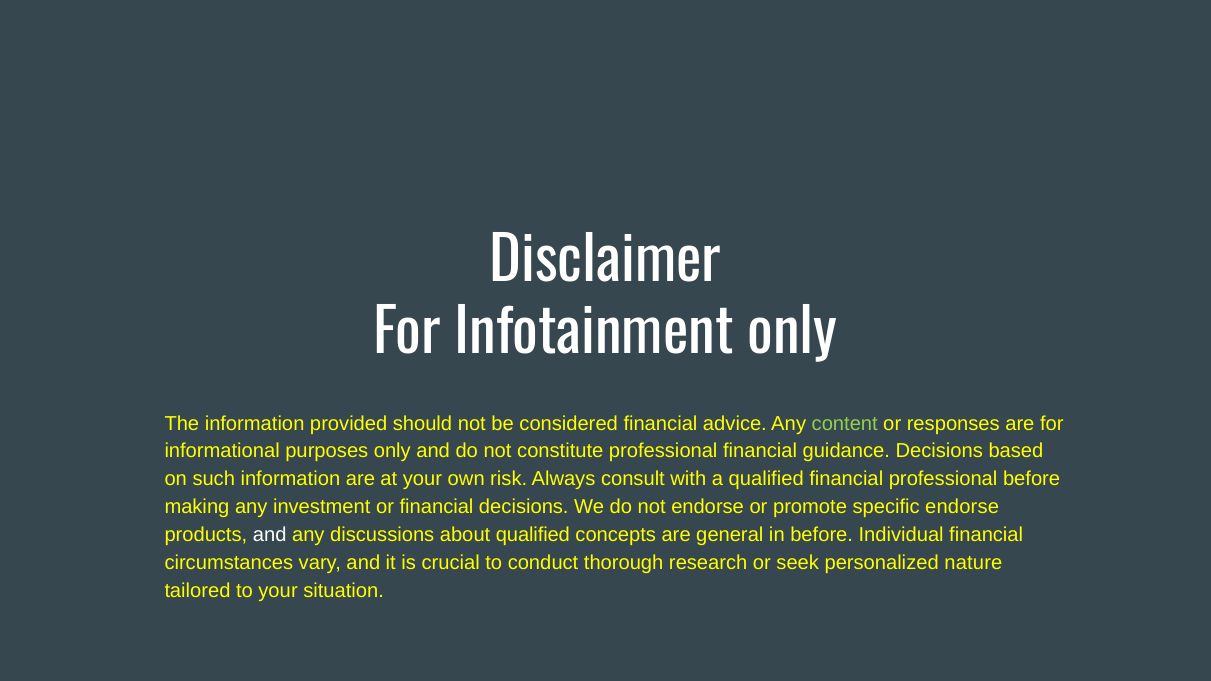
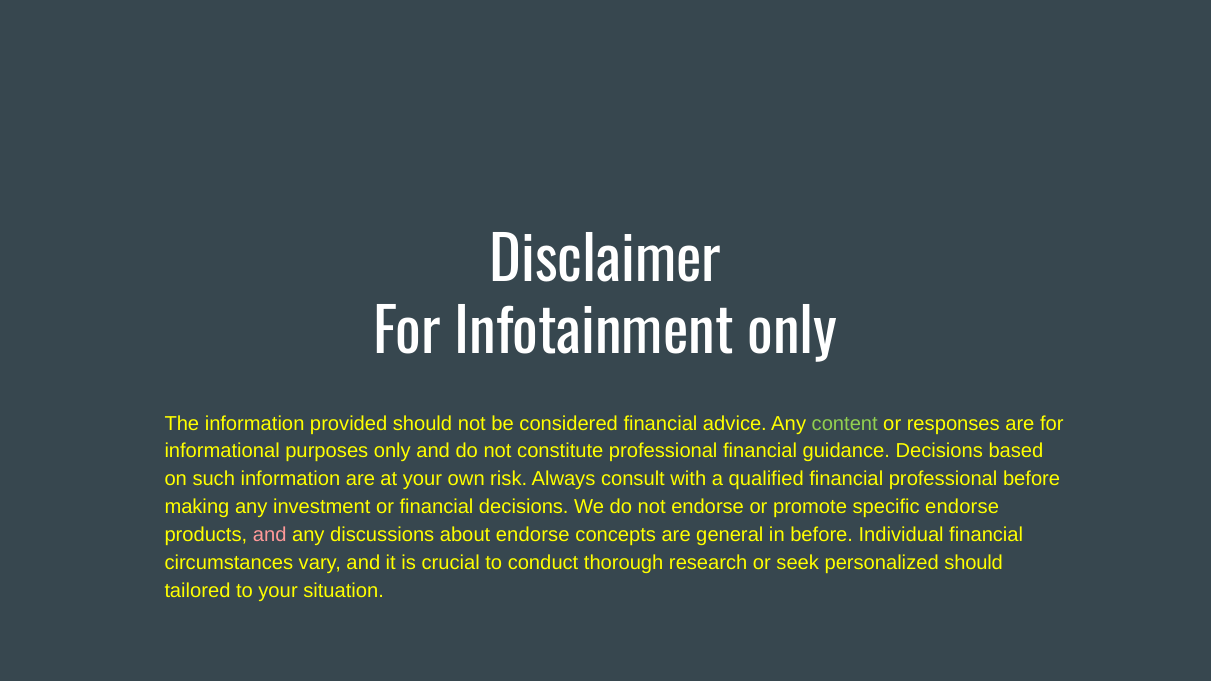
and colour: white -> pink (270, 535)
about qualified: qualified -> endorse (533, 535)
personalized nature: nature -> should (974, 563)
